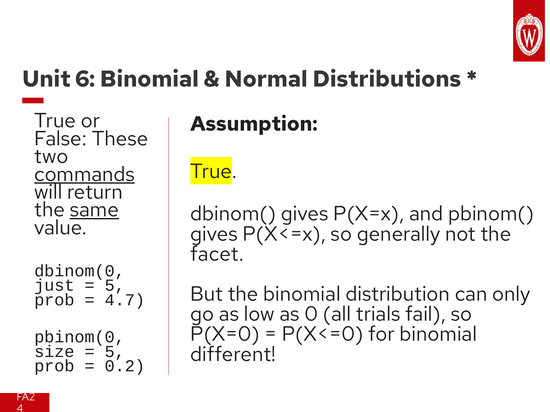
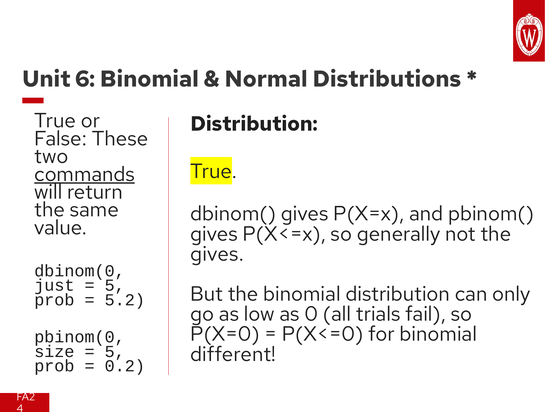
Assumption: Assumption -> Distribution (254, 124)
same underline: present -> none (94, 210)
facet: facet -> gives (217, 254)
4.7: 4.7 -> 5.2 (125, 300)
